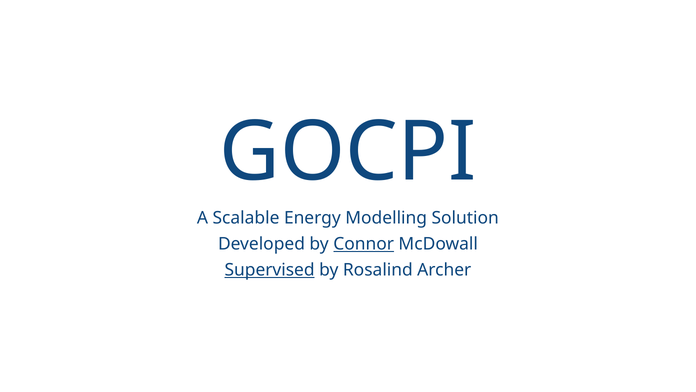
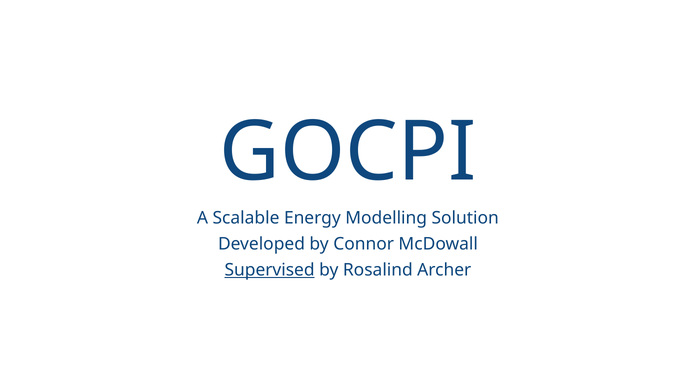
Connor underline: present -> none (364, 244)
